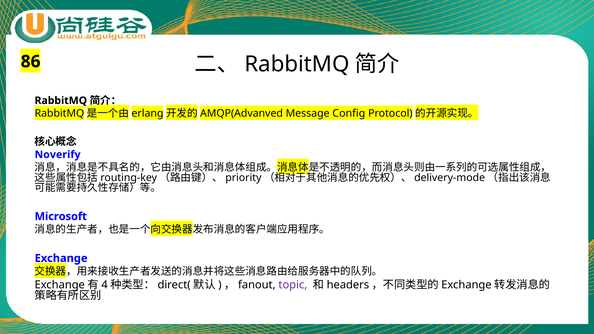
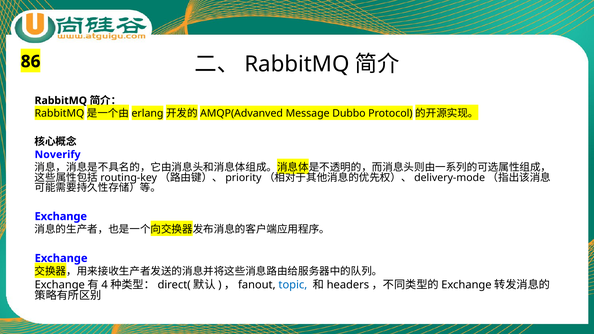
Config: Config -> Dubbo (349, 113)
Microsoft: Microsoft -> Exchange (61, 216)
topic colour: purple -> blue (293, 285)
